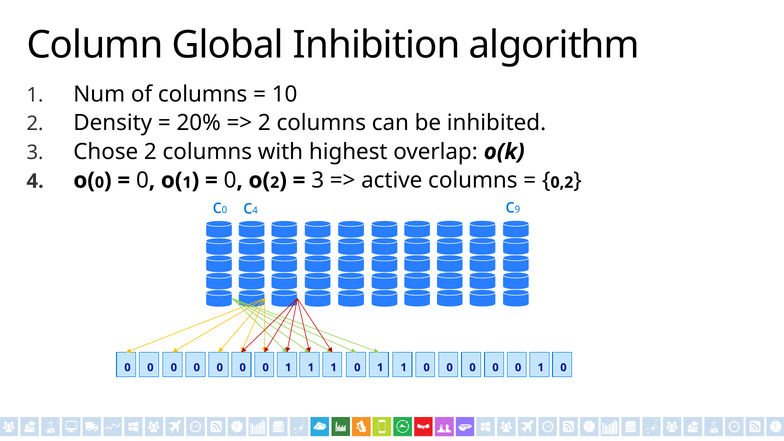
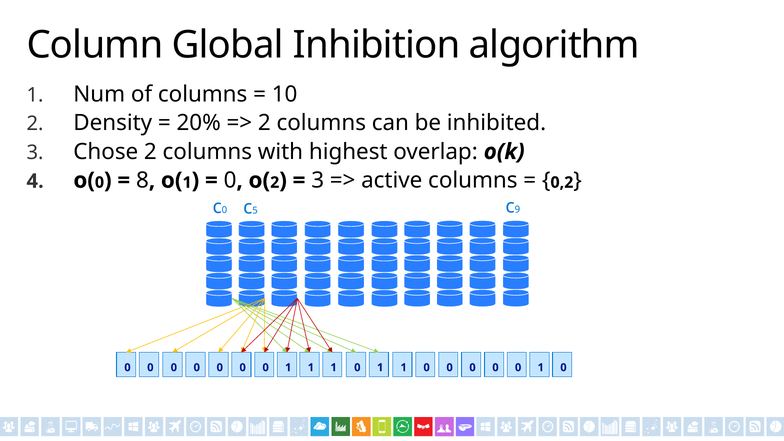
0: 0 -> 8 (142, 180)
4: 4 -> 5 (255, 210)
